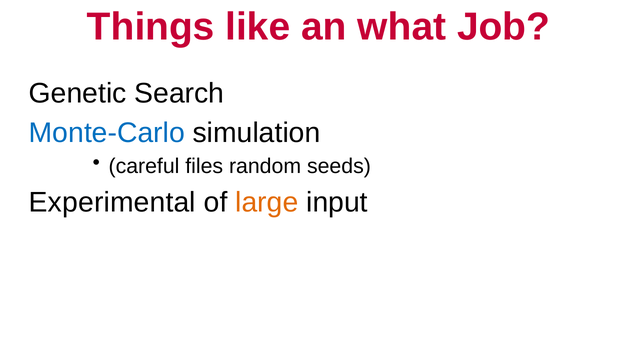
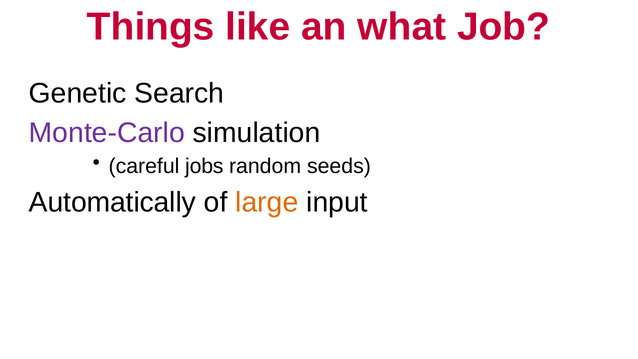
Monte-Carlo colour: blue -> purple (107, 133)
files: files -> jobs (204, 166)
Experimental: Experimental -> Automatically (112, 202)
